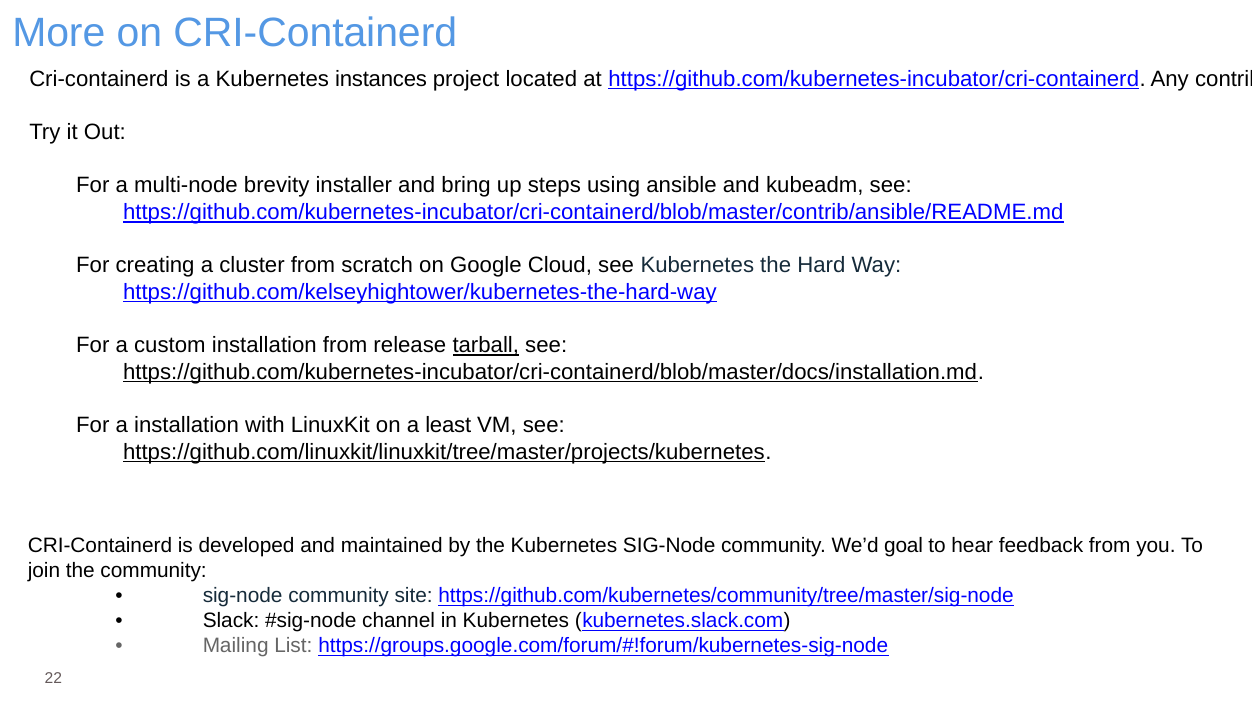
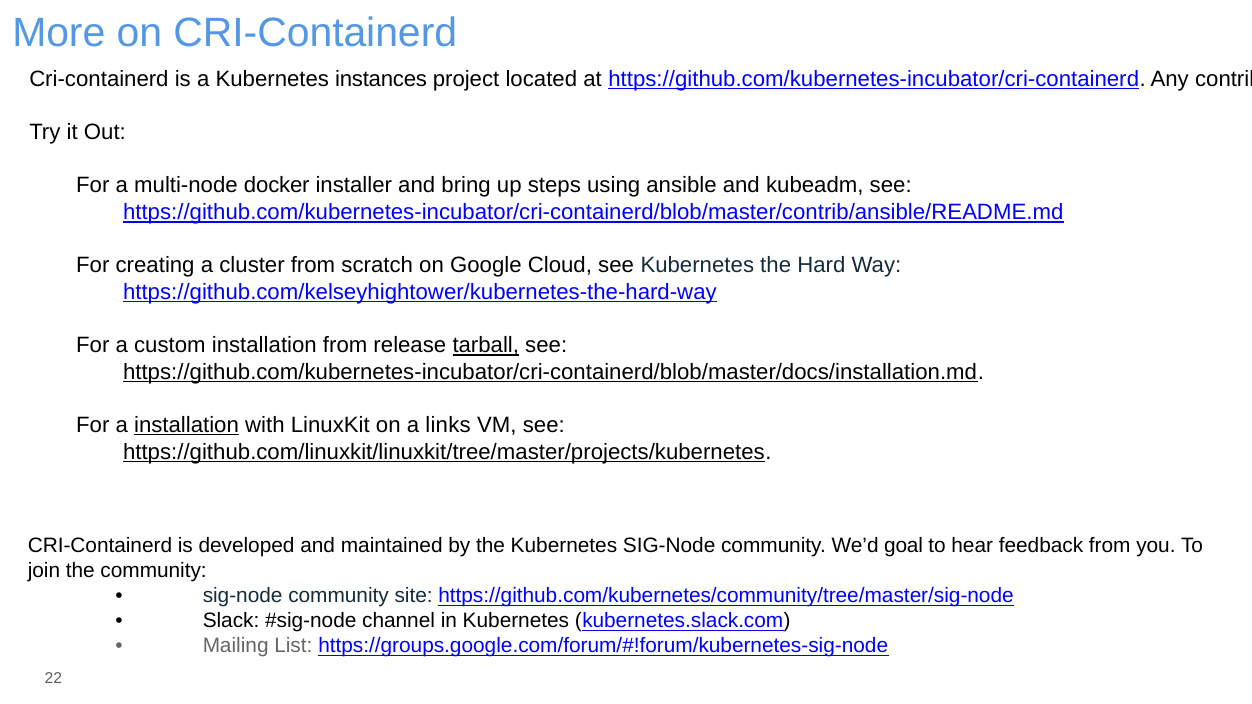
brevity: brevity -> docker (277, 186)
installation underline: none -> present (186, 425)
least: least -> links (448, 425)
